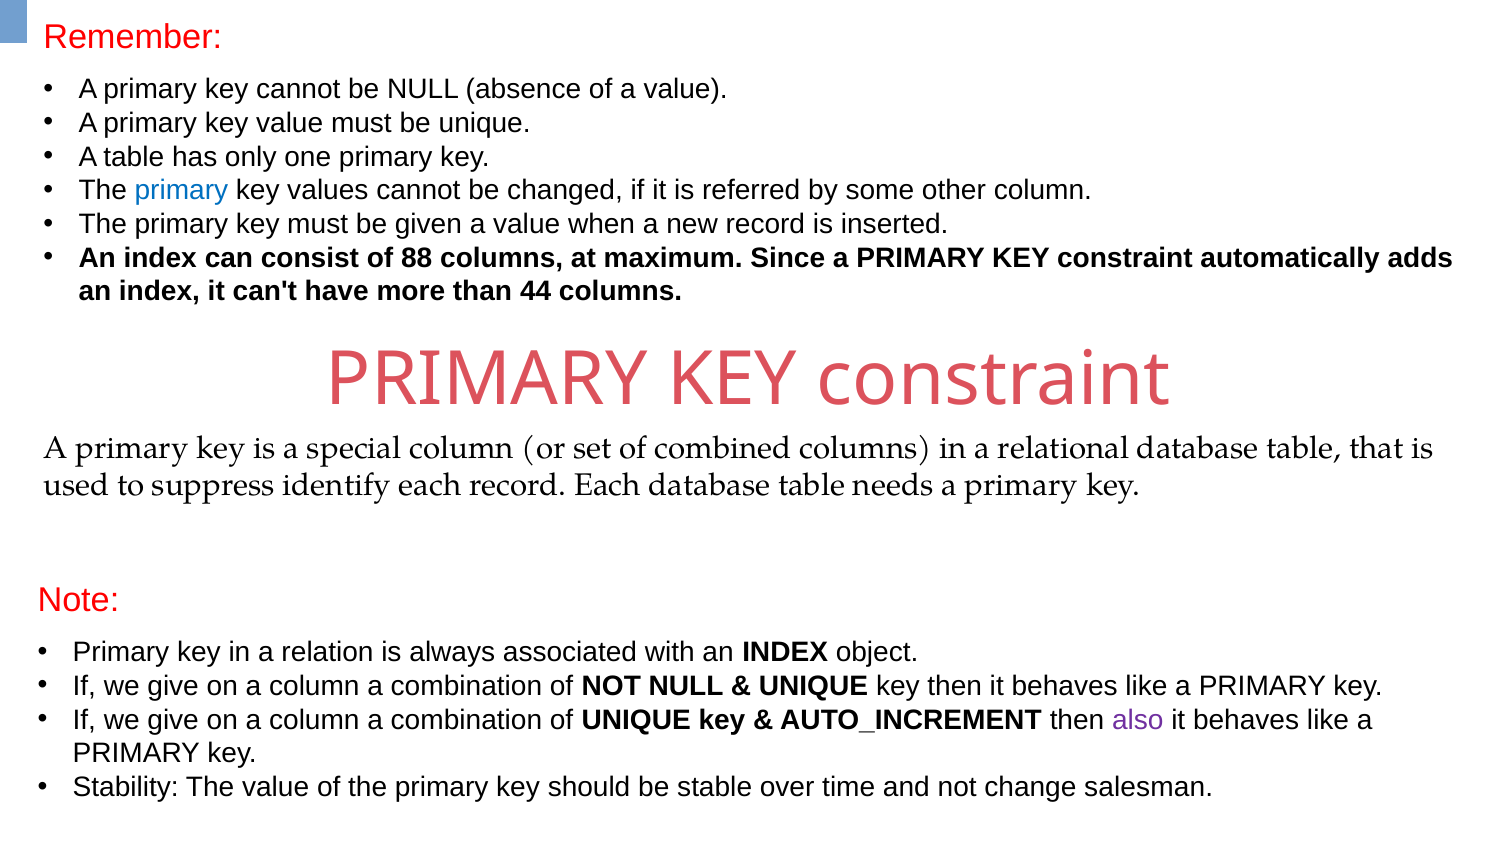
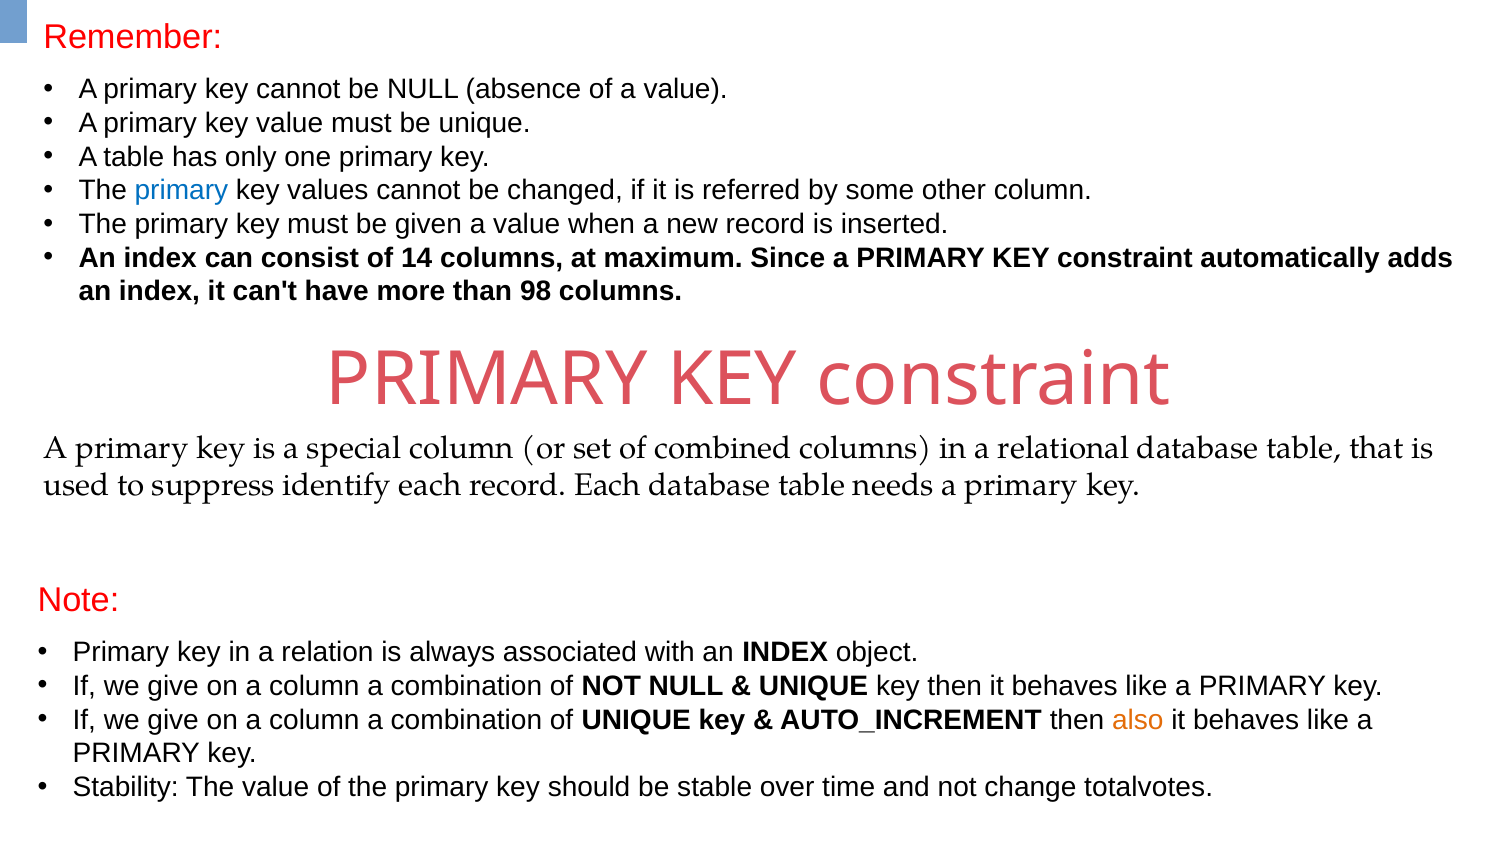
88: 88 -> 14 (417, 258)
44: 44 -> 98 (536, 292)
also colour: purple -> orange (1138, 720)
salesman: salesman -> totalvotes (1149, 787)
